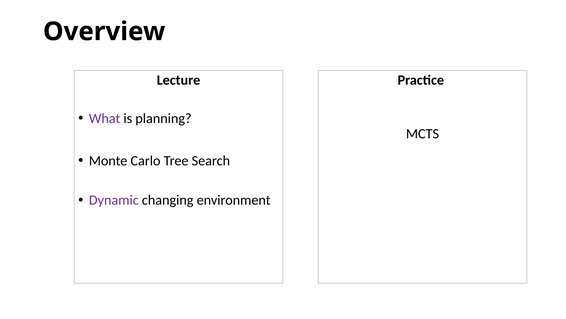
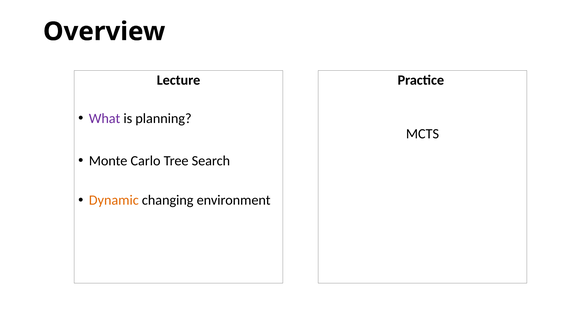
Dynamic colour: purple -> orange (114, 200)
